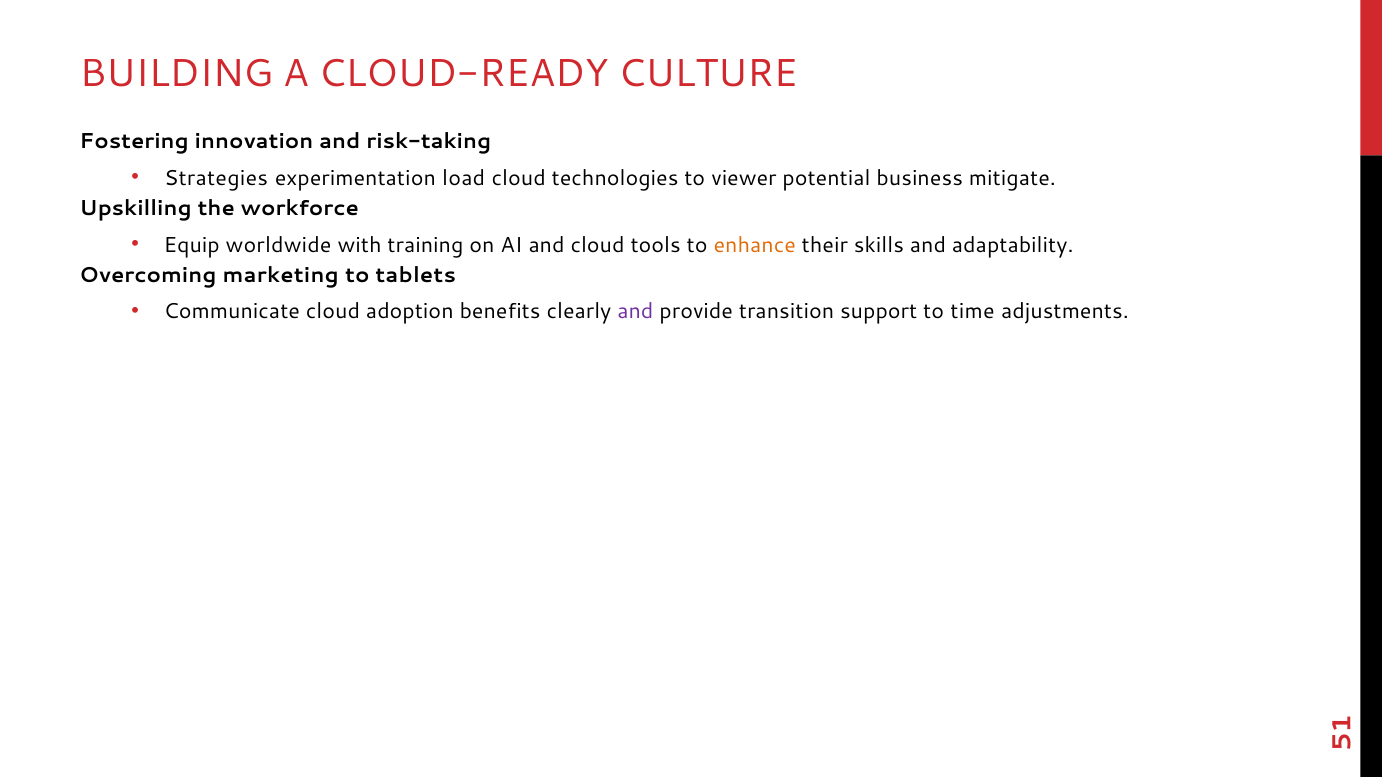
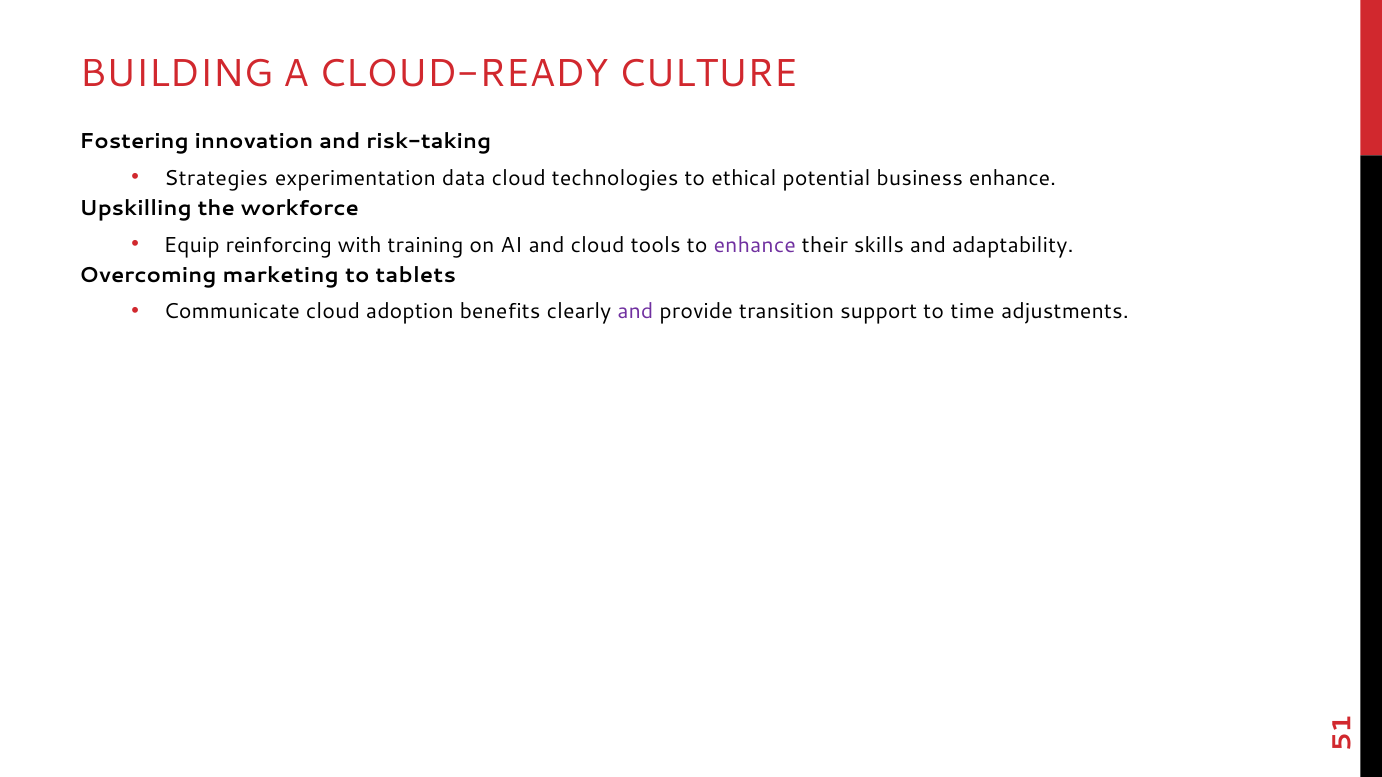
load: load -> data (464, 178)
viewer: viewer -> ethical (744, 178)
business mitigate: mitigate -> enhance (1012, 178)
worldwide: worldwide -> reinforcing (279, 245)
enhance colour: orange -> purple (755, 245)
